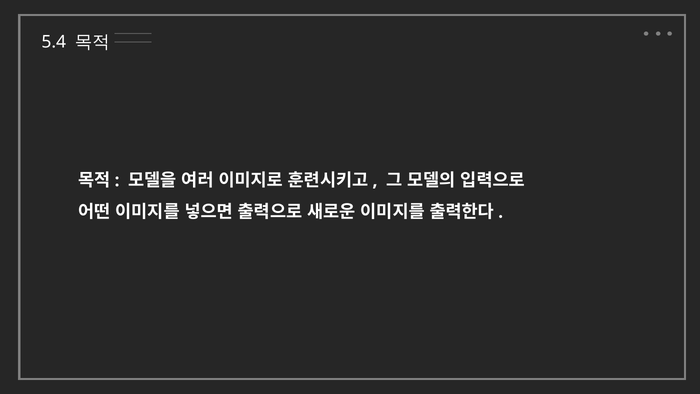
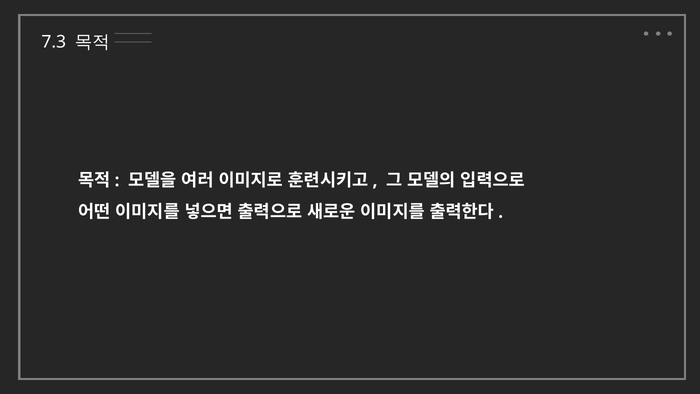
5.4: 5.4 -> 7.3 (54, 42)
